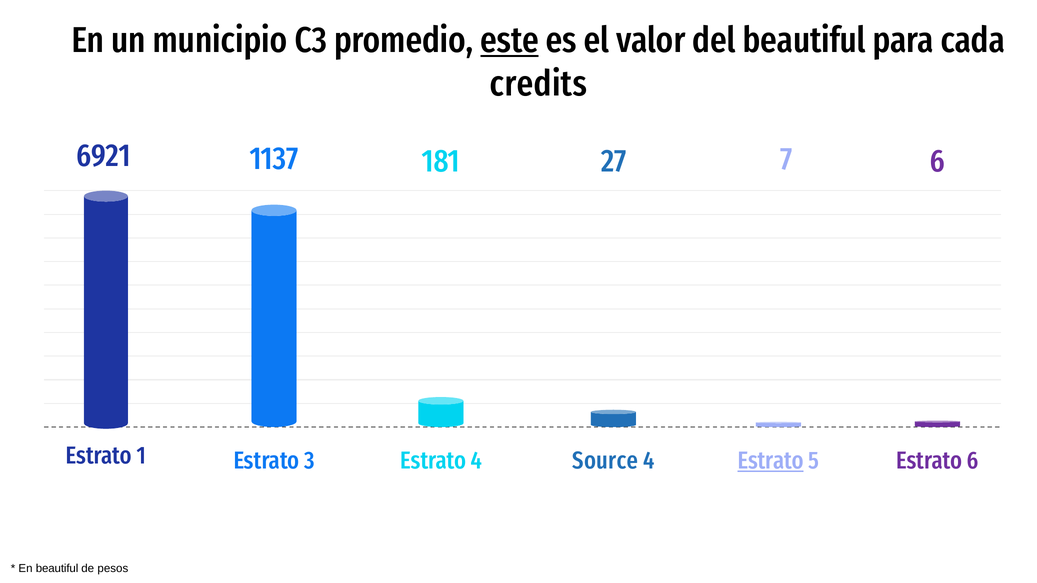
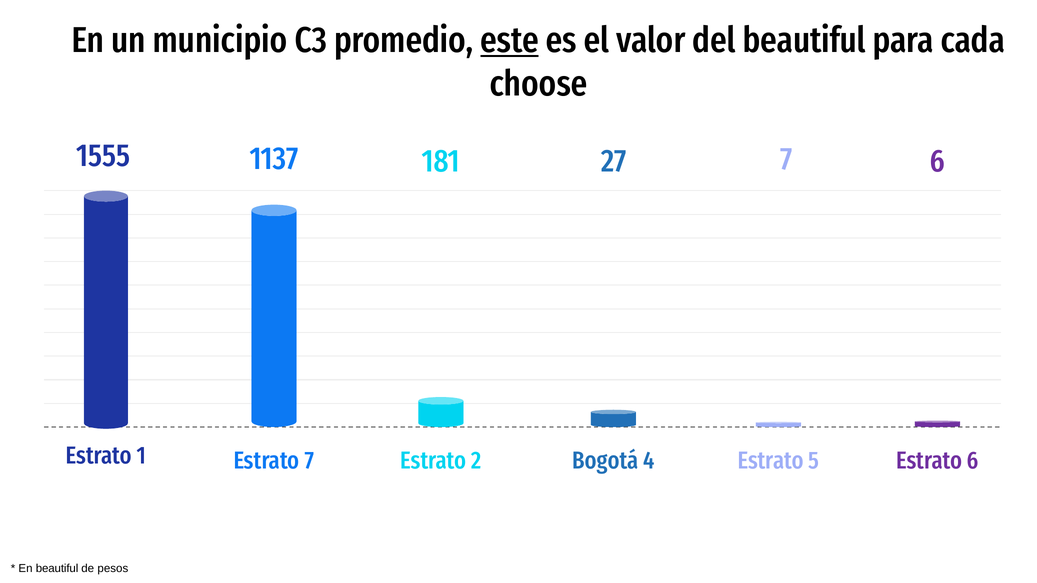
credits: credits -> choose (539, 84)
6921: 6921 -> 1555 (103, 156)
Estrato 3: 3 -> 7 (309, 461)
Estrato 4: 4 -> 2 (476, 461)
Source: Source -> Bogotá (605, 461)
Estrato underline: present -> none (771, 461)
